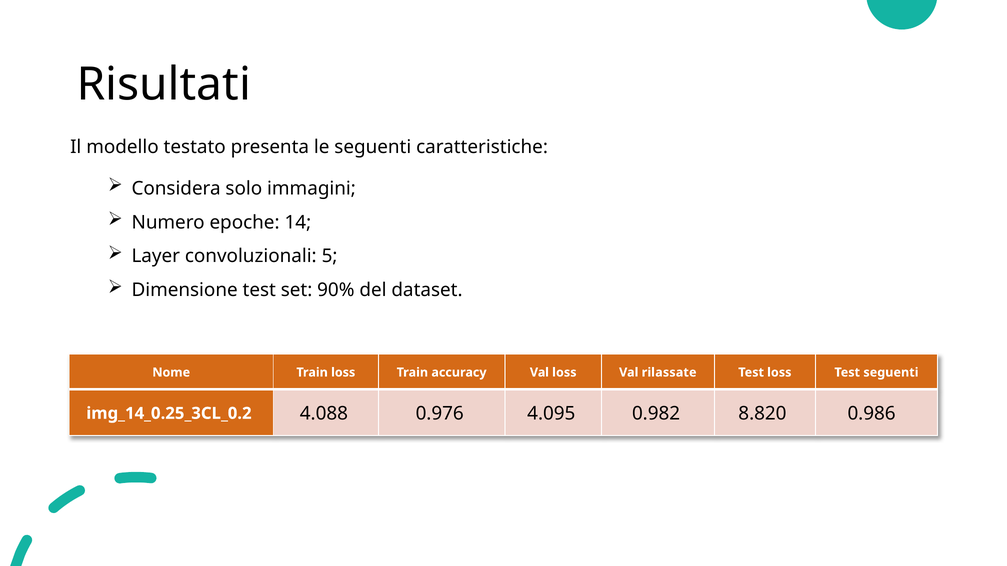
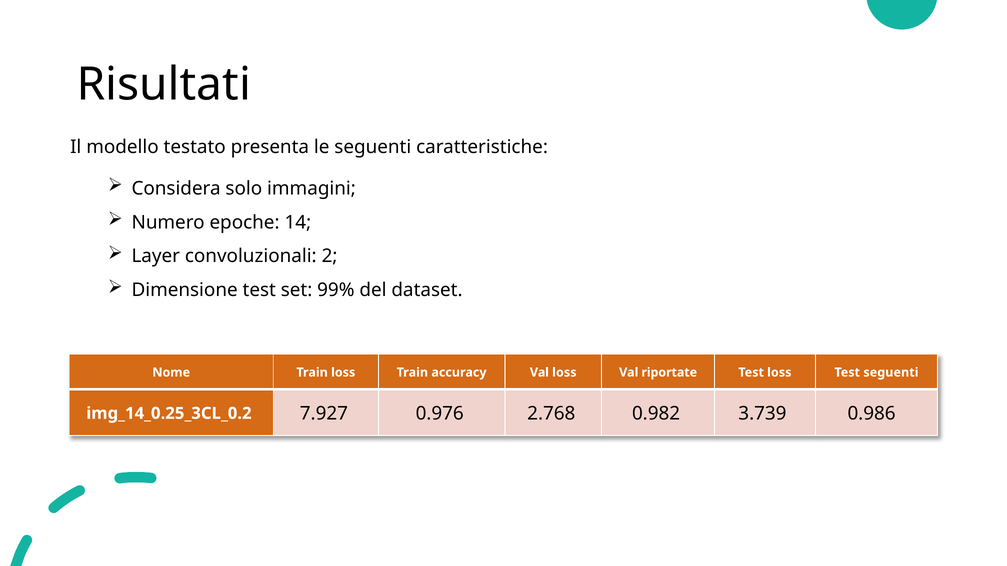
5: 5 -> 2 (330, 256)
90%: 90% -> 99% (336, 290)
rilassate: rilassate -> riportate (669, 373)
4.088: 4.088 -> 7.927 (324, 414)
4.095: 4.095 -> 2.768 (551, 414)
8.820: 8.820 -> 3.739 (762, 414)
